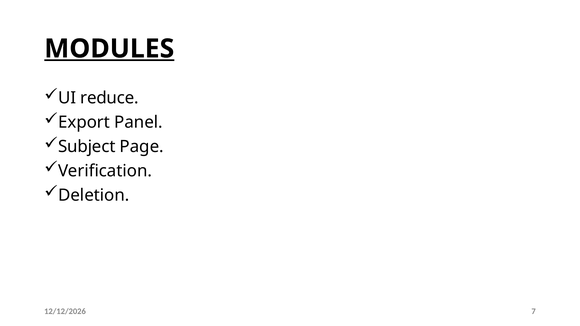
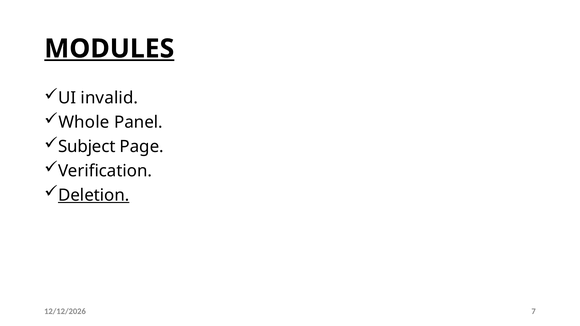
reduce: reduce -> invalid (109, 98)
Export: Export -> Whole (84, 122)
Deletion underline: none -> present (94, 195)
